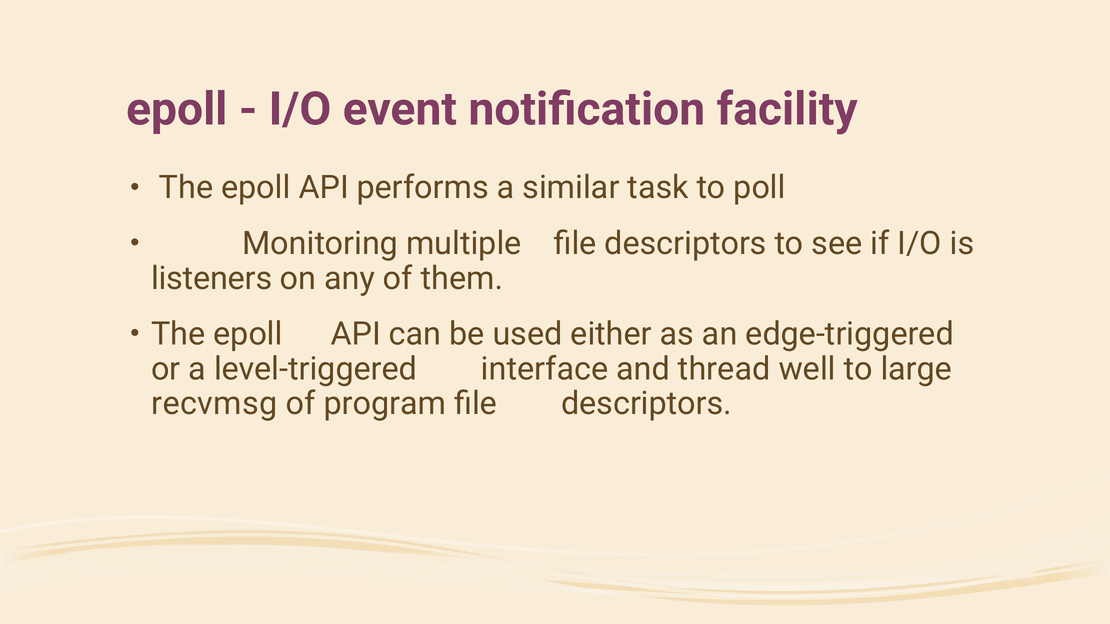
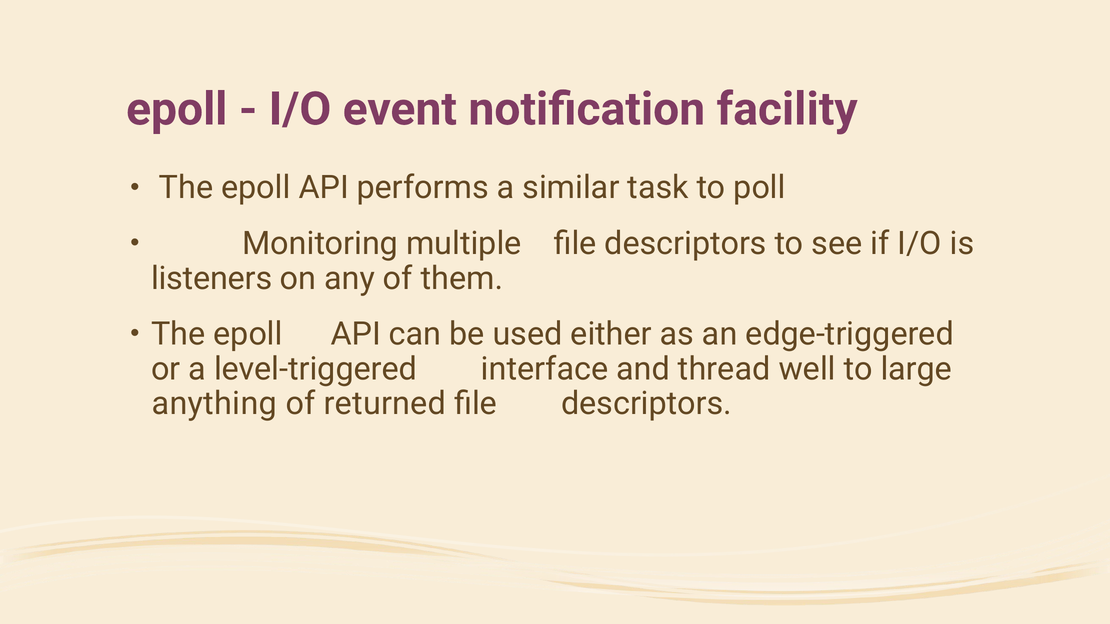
recvmsg: recvmsg -> anything (214, 404)
program: program -> returned (385, 404)
